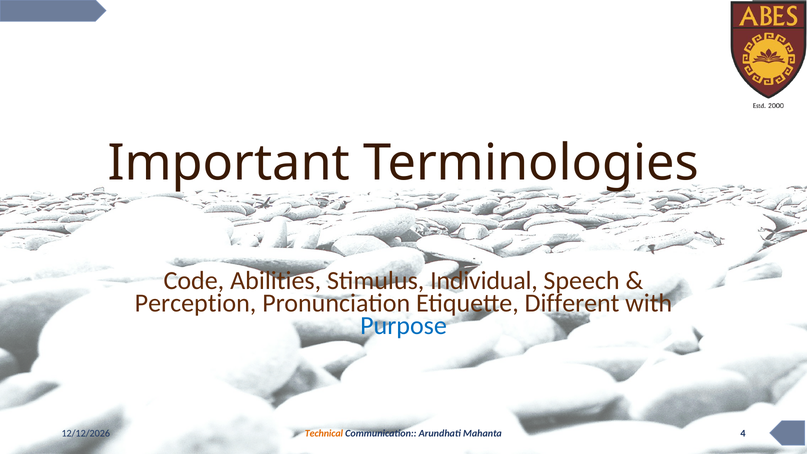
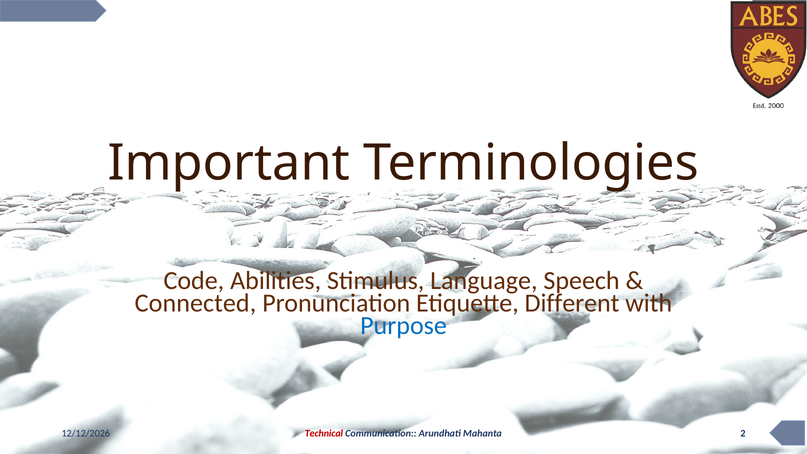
Individual: Individual -> Language (484, 281)
Perception: Perception -> Connected (195, 303)
Technical colour: orange -> red (324, 433)
4: 4 -> 2 (743, 433)
